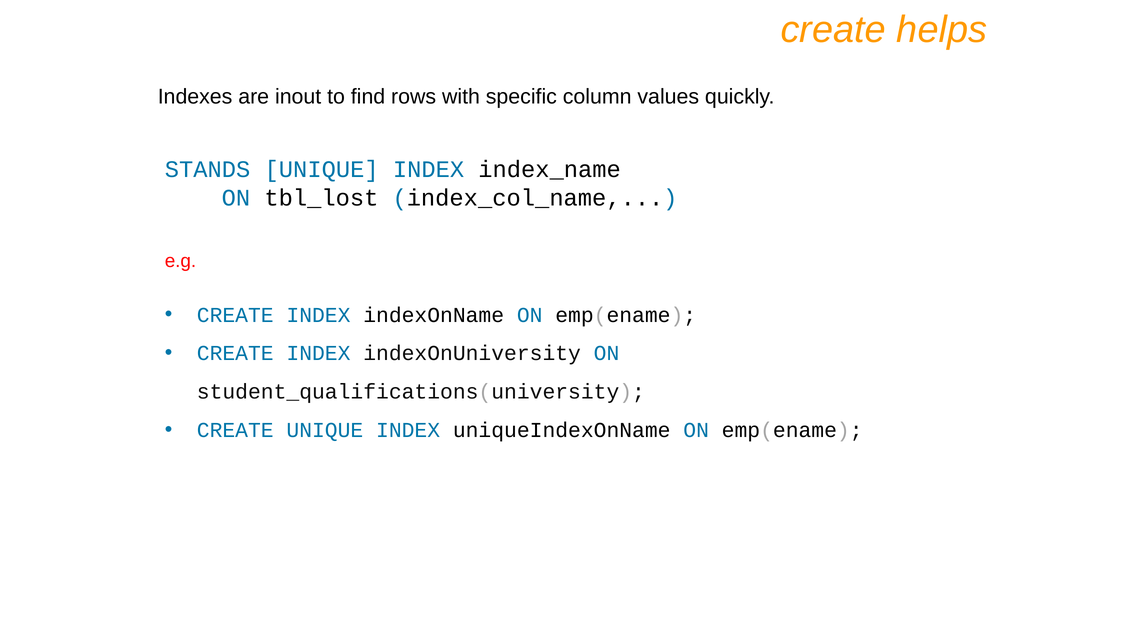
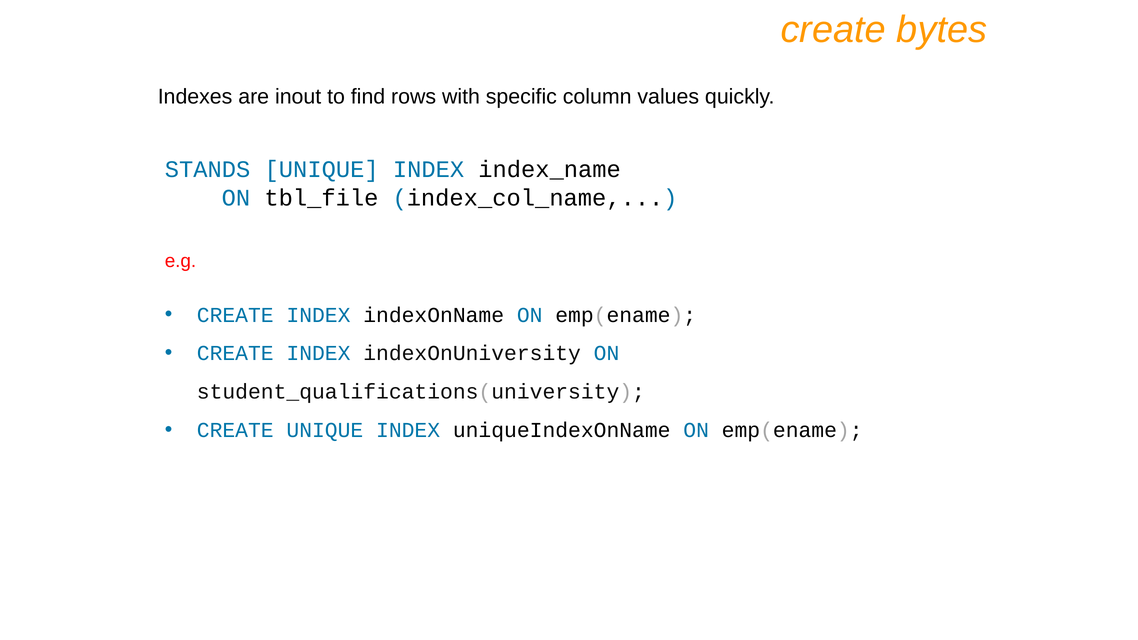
helps: helps -> bytes (942, 30)
tbl_lost: tbl_lost -> tbl_file (321, 198)
